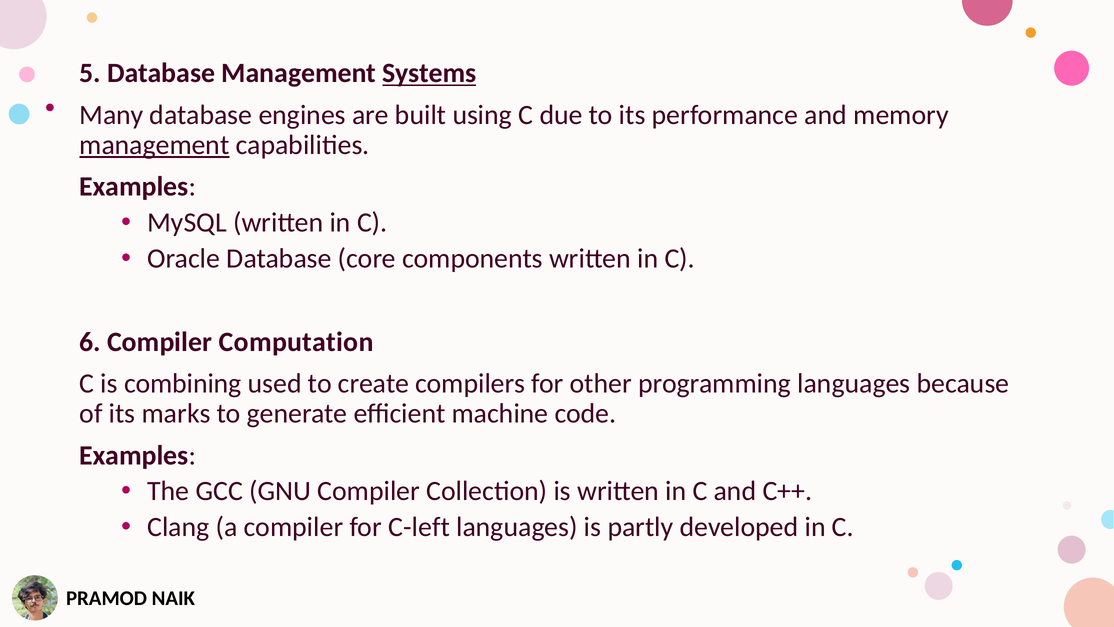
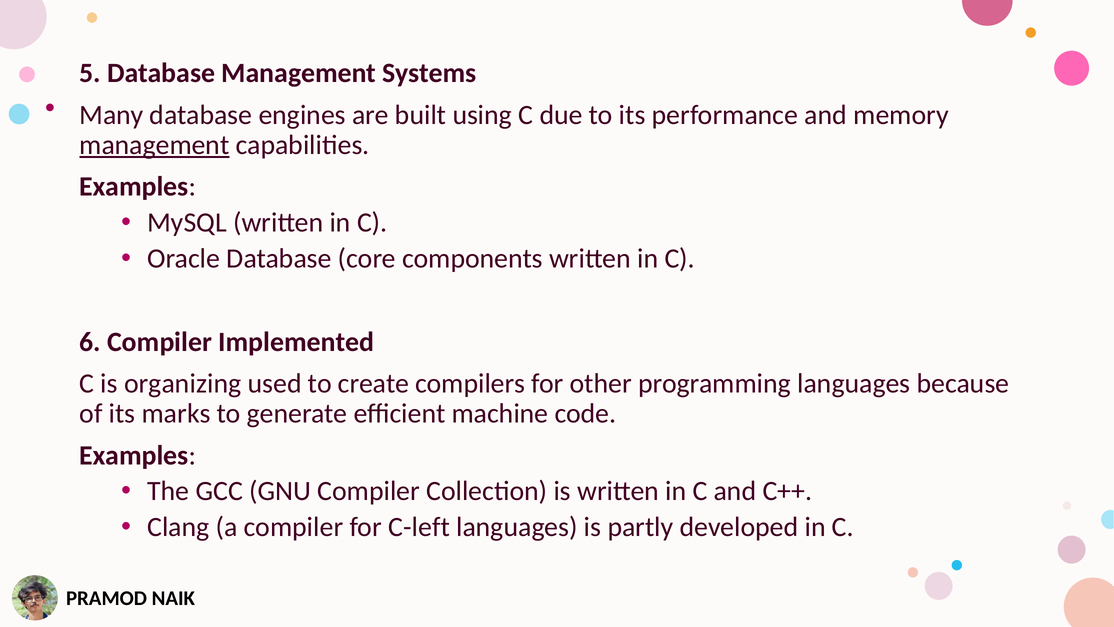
Systems underline: present -> none (429, 73)
Computation: Computation -> Implemented (296, 342)
combining: combining -> organizing (183, 383)
